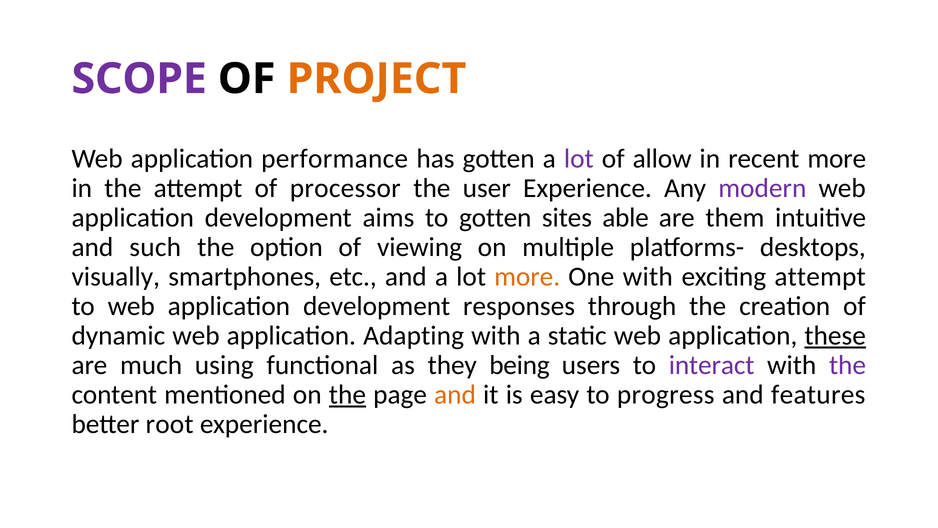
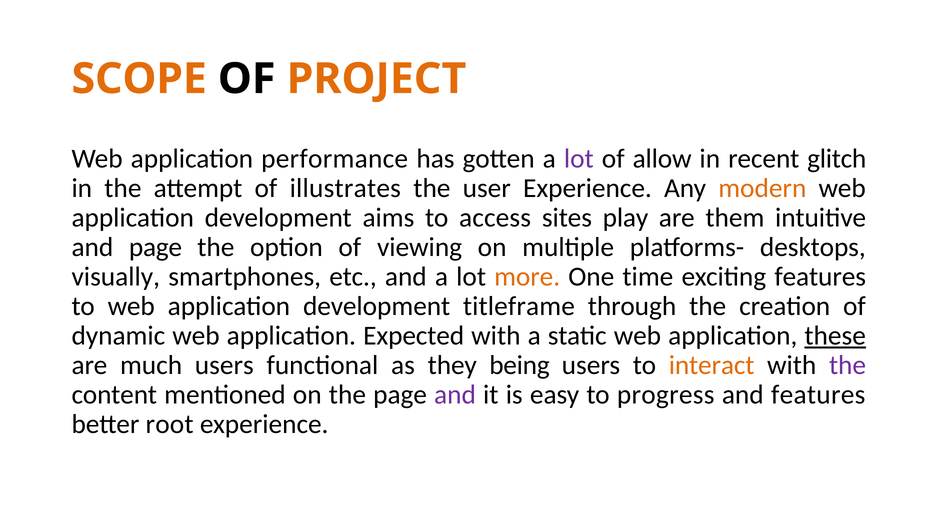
SCOPE colour: purple -> orange (139, 79)
recent more: more -> glitch (837, 159)
processor: processor -> illustrates (345, 188)
modern colour: purple -> orange (762, 188)
to gotten: gotten -> access (495, 218)
able: able -> play (626, 218)
and such: such -> page (155, 247)
One with: with -> time (648, 277)
exciting attempt: attempt -> features (820, 277)
responses: responses -> titleframe (519, 306)
Adapting: Adapting -> Expected (414, 336)
much using: using -> users (224, 365)
interact colour: purple -> orange (712, 365)
the underline: present -> none (347, 395)
and colour: orange -> purple (455, 395)
